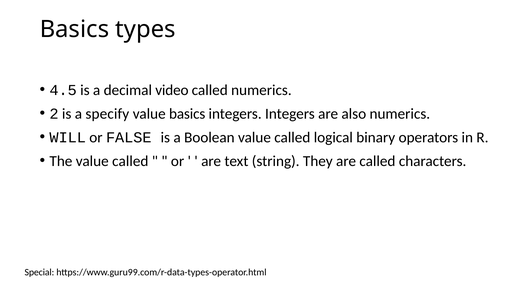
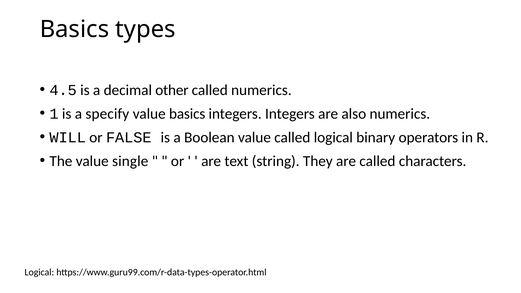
video: video -> other (172, 90)
2: 2 -> 1 (54, 114)
The value called: called -> single (130, 161)
Special: Special -> Logical (39, 272)
